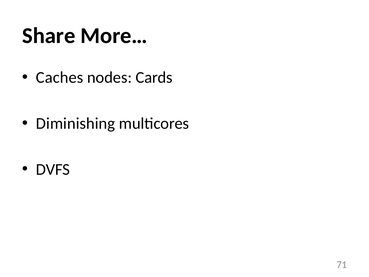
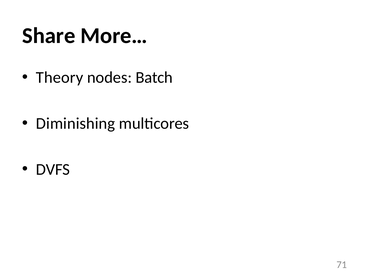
Caches: Caches -> Theory (60, 77)
Cards: Cards -> Batch (154, 77)
